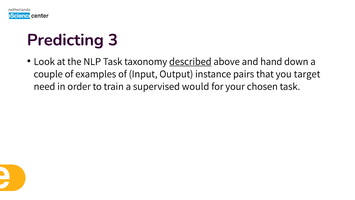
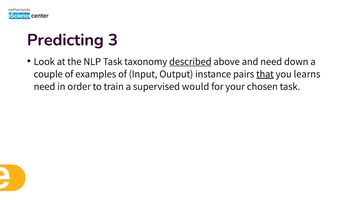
and hand: hand -> need (271, 61)
that underline: none -> present (265, 74)
target: target -> learns (307, 74)
